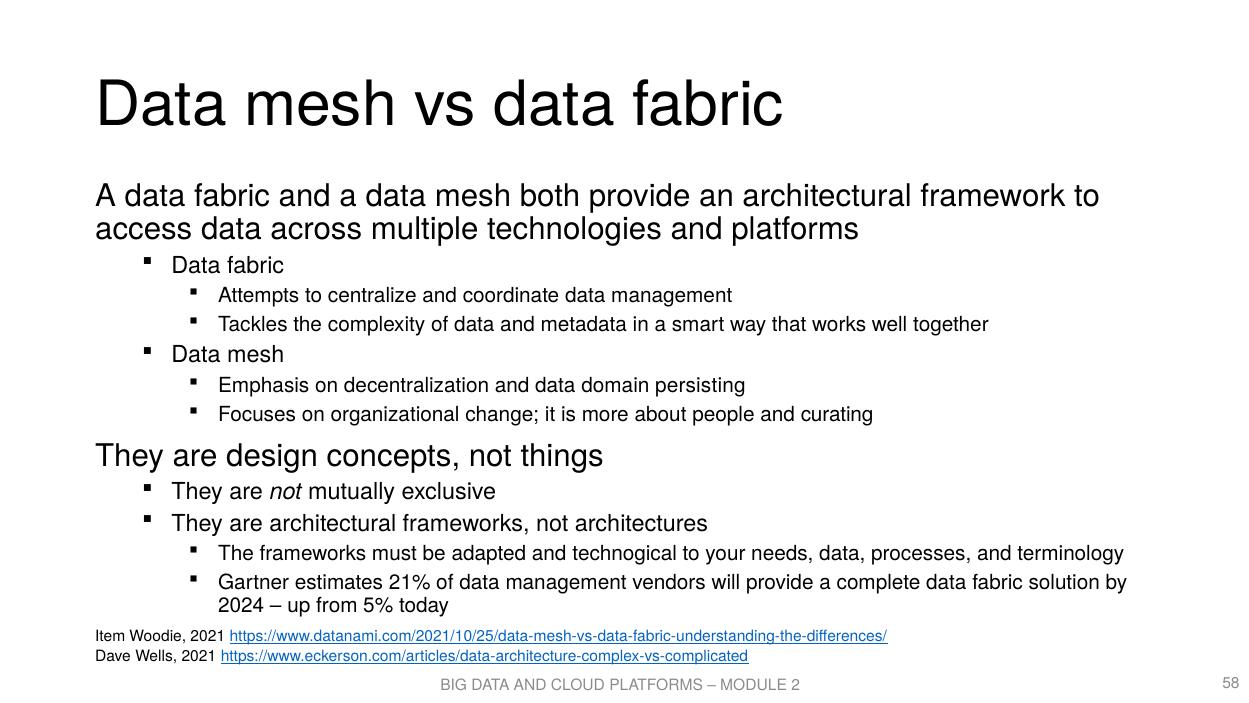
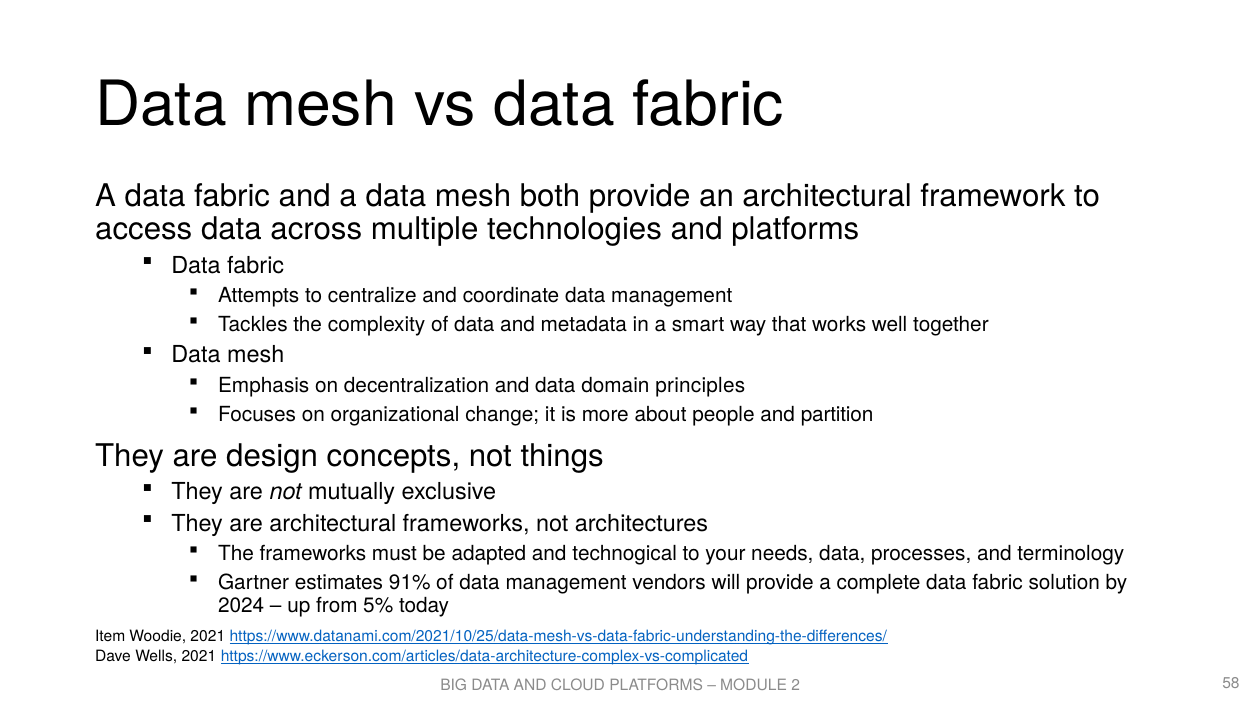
persisting: persisting -> principles (700, 385)
curating: curating -> partition (837, 414)
21%: 21% -> 91% (410, 583)
